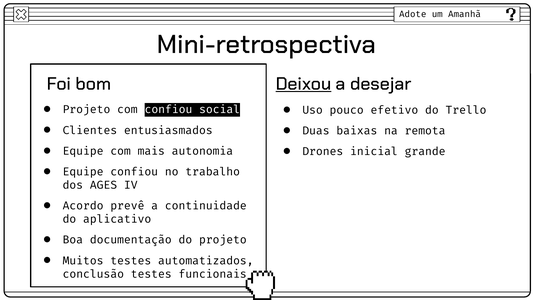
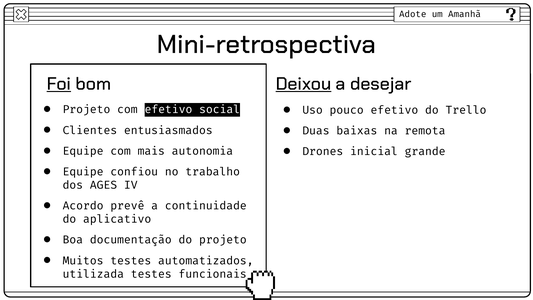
Foi underline: none -> present (59, 84)
com confiou: confiou -> efetivo (168, 110)
conclusão: conclusão -> utilizada (93, 274)
